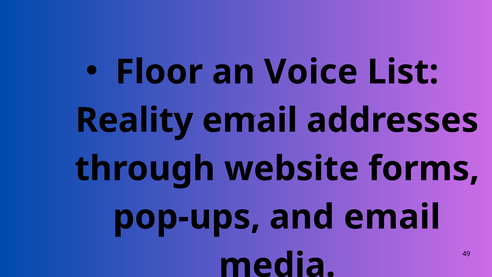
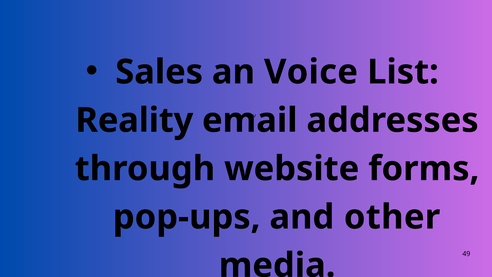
Floor: Floor -> Sales (159, 72)
and email: email -> other (392, 217)
